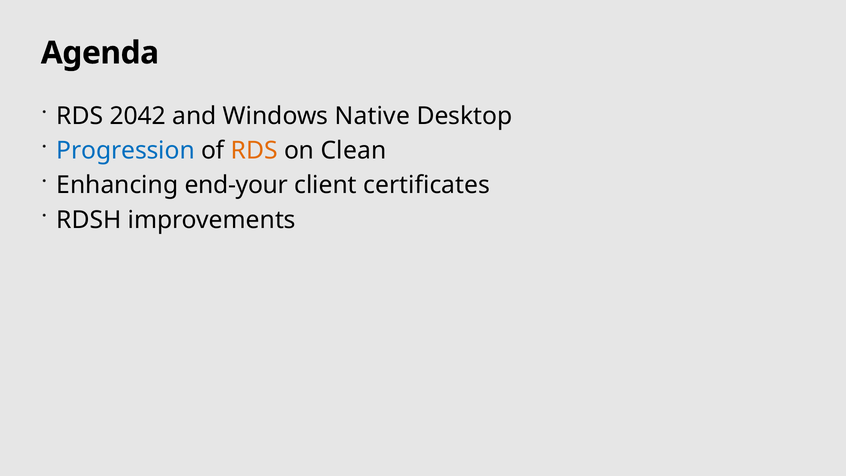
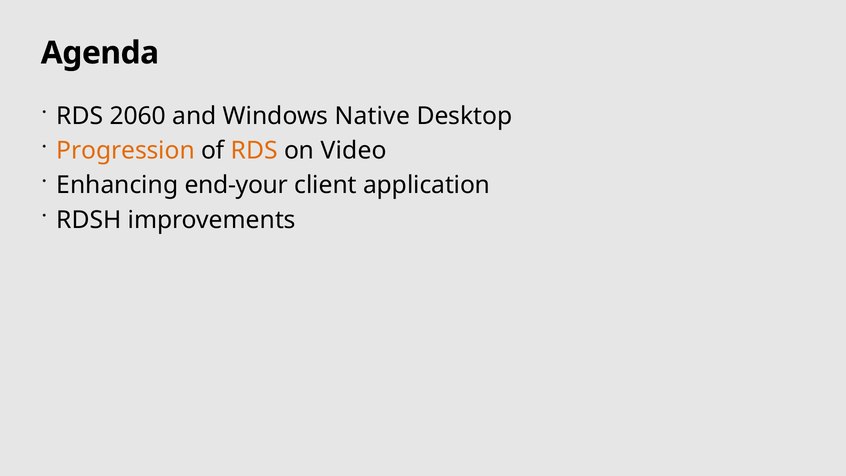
2042: 2042 -> 2060 (138, 116)
Progression colour: blue -> orange (126, 151)
Clean: Clean -> Video (354, 151)
certificates: certificates -> application (427, 185)
